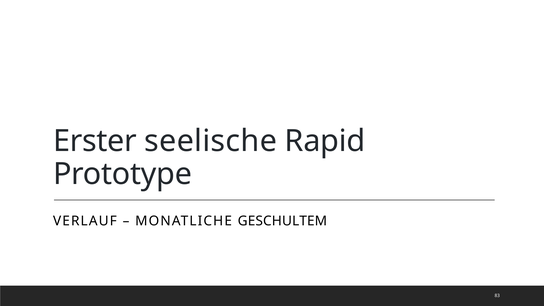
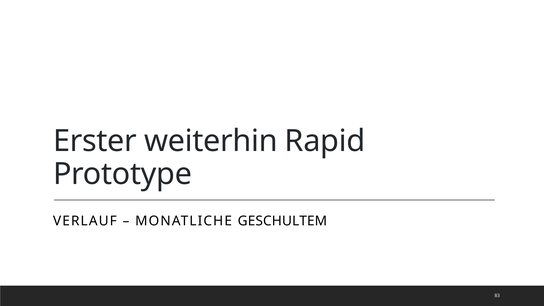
seelische: seelische -> weiterhin (211, 141)
